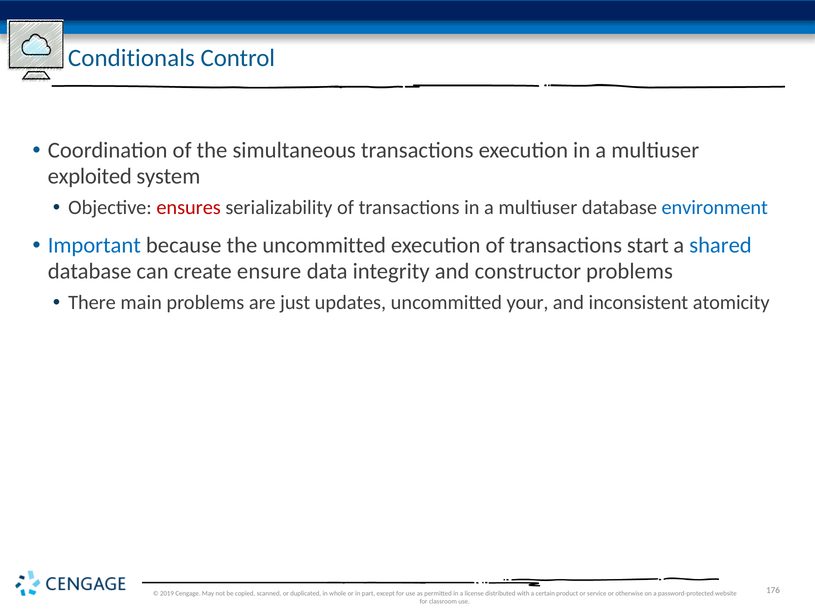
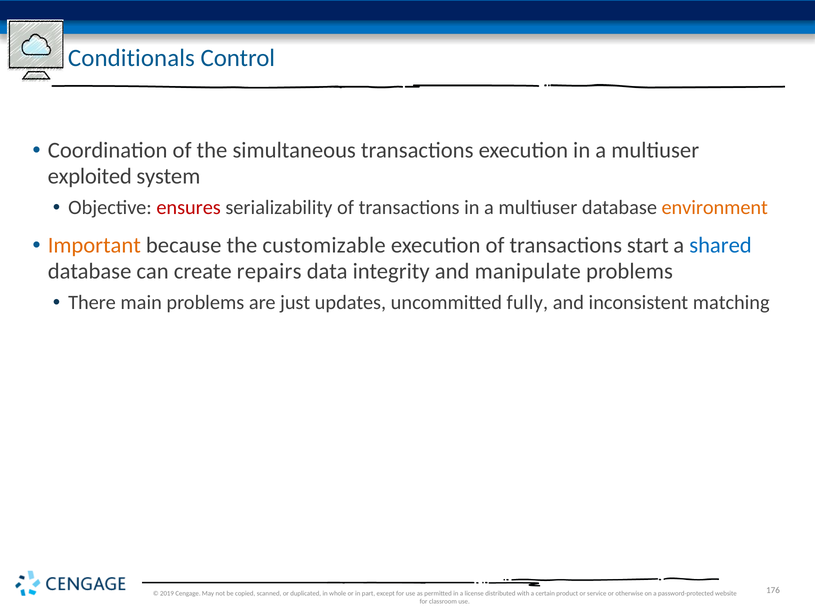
environment colour: blue -> orange (715, 207)
Important colour: blue -> orange (94, 246)
the uncommitted: uncommitted -> customizable (324, 246)
ensure: ensure -> repairs (269, 271)
constructor: constructor -> manipulate (528, 271)
your: your -> fully (527, 303)
atomicity: atomicity -> matching (731, 303)
